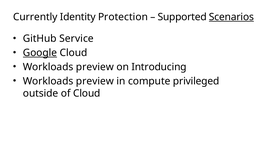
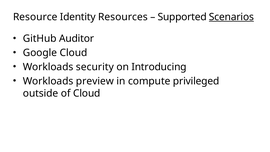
Currently: Currently -> Resource (35, 17)
Protection: Protection -> Resources (123, 17)
Service: Service -> Auditor (77, 39)
Google underline: present -> none (40, 53)
preview: preview -> security (95, 67)
